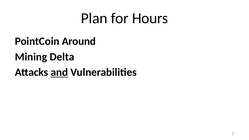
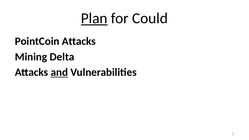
Plan underline: none -> present (94, 18)
Hours: Hours -> Could (150, 18)
PointCoin Around: Around -> Attacks (79, 41)
